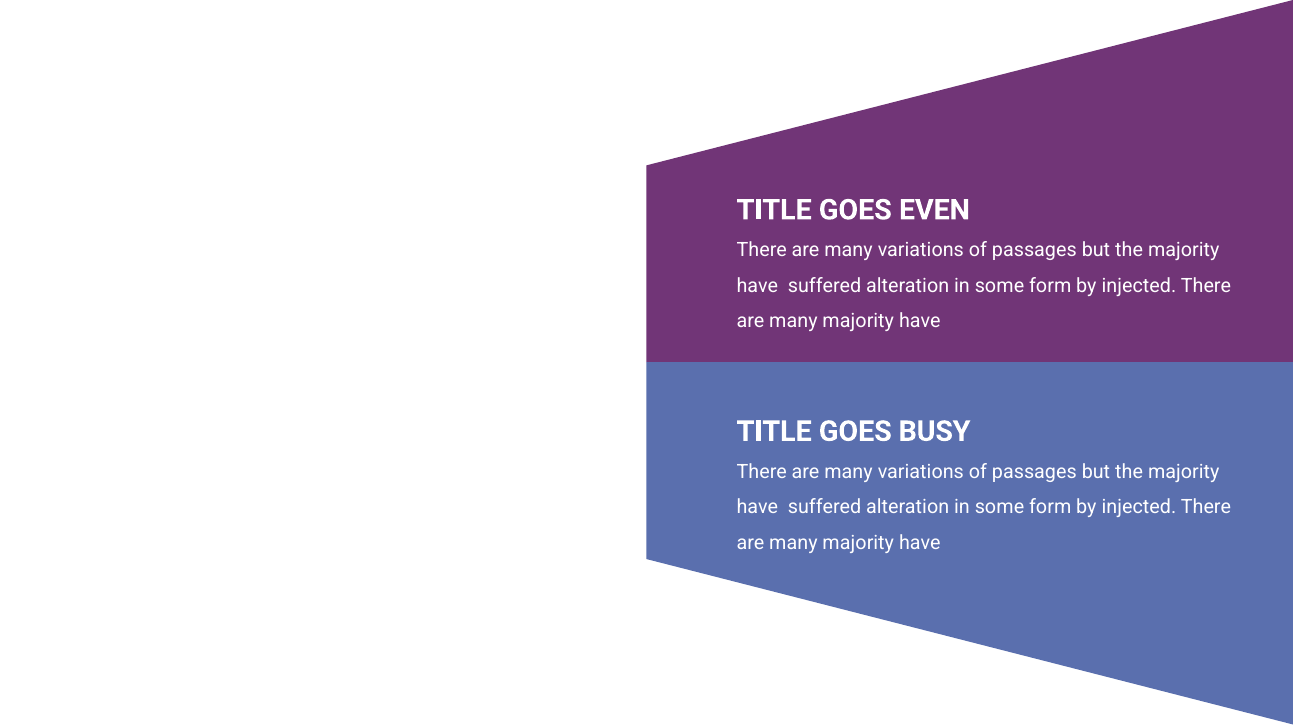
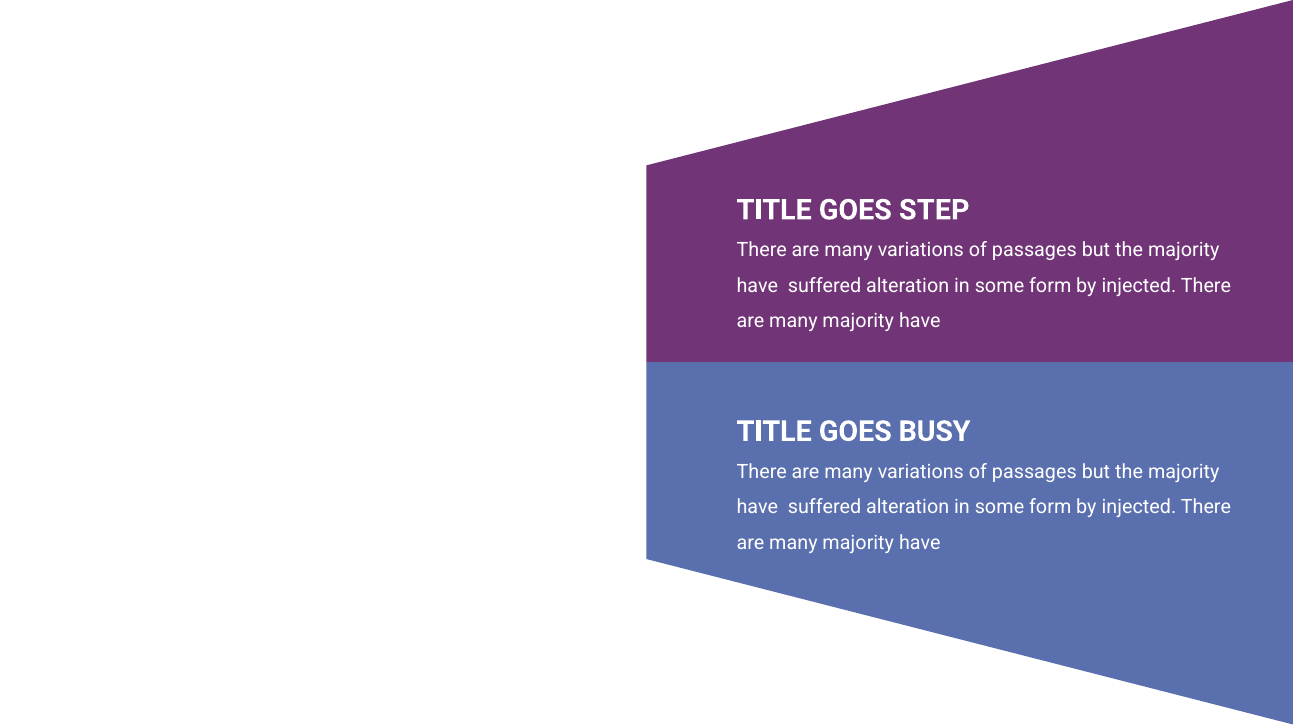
EVEN: EVEN -> STEP (934, 210)
